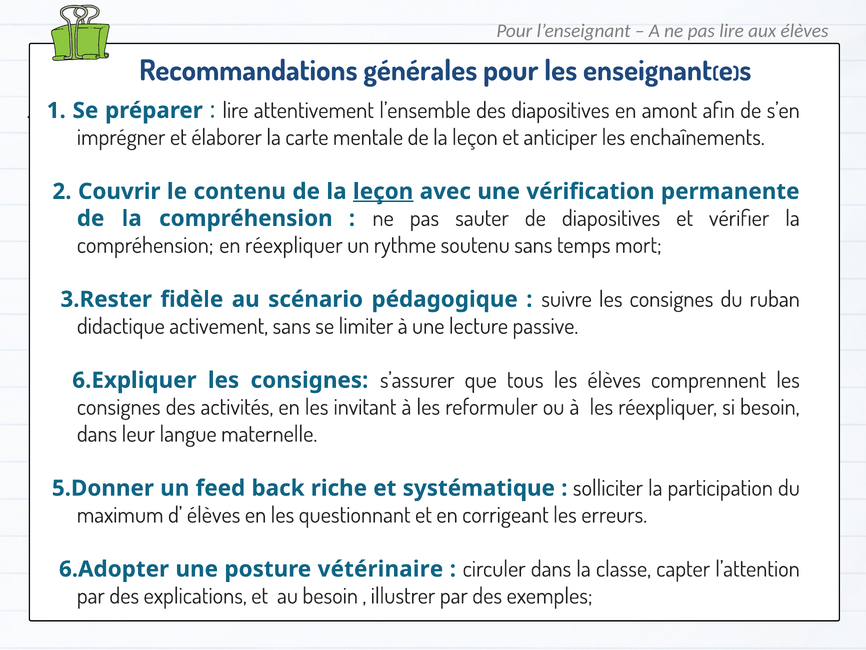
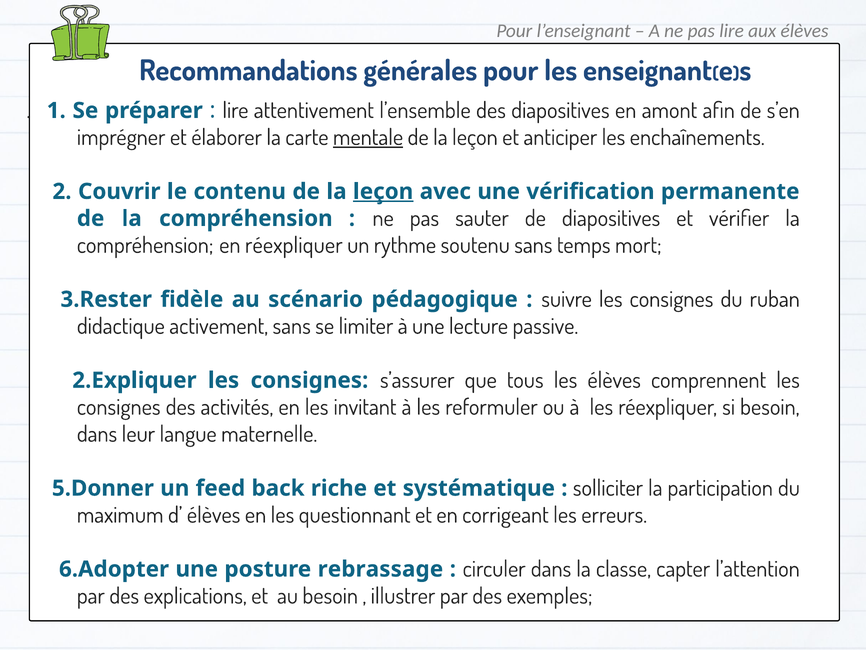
mentale underline: none -> present (368, 137)
6.Expliquer: 6.Expliquer -> 2.Expliquer (134, 380)
vétérinaire: vétérinaire -> rebrassage (380, 569)
